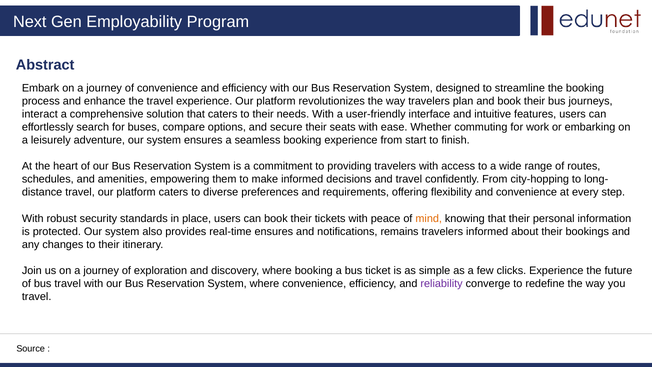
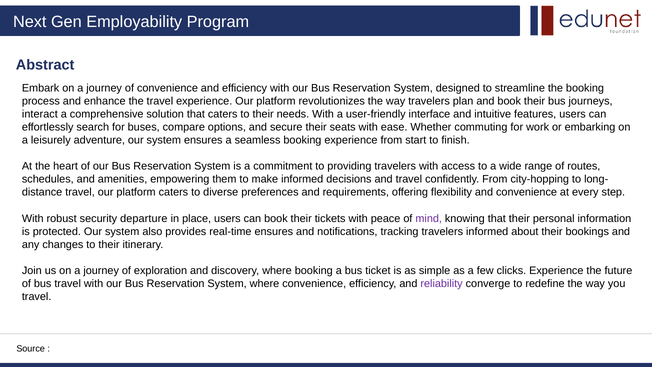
standards: standards -> departure (144, 218)
mind colour: orange -> purple (429, 218)
remains: remains -> tracking (400, 231)
